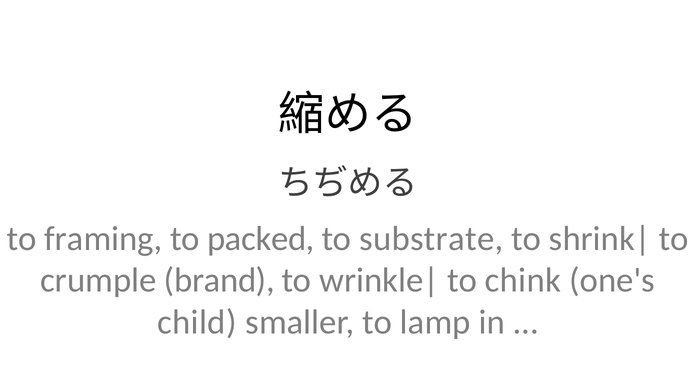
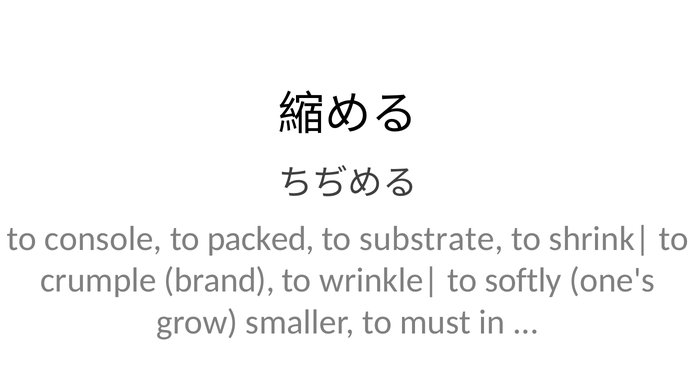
framing: framing -> console (103, 239)
chink: chink -> softly (523, 281)
child: child -> grow (197, 323)
lamp: lamp -> must (435, 323)
